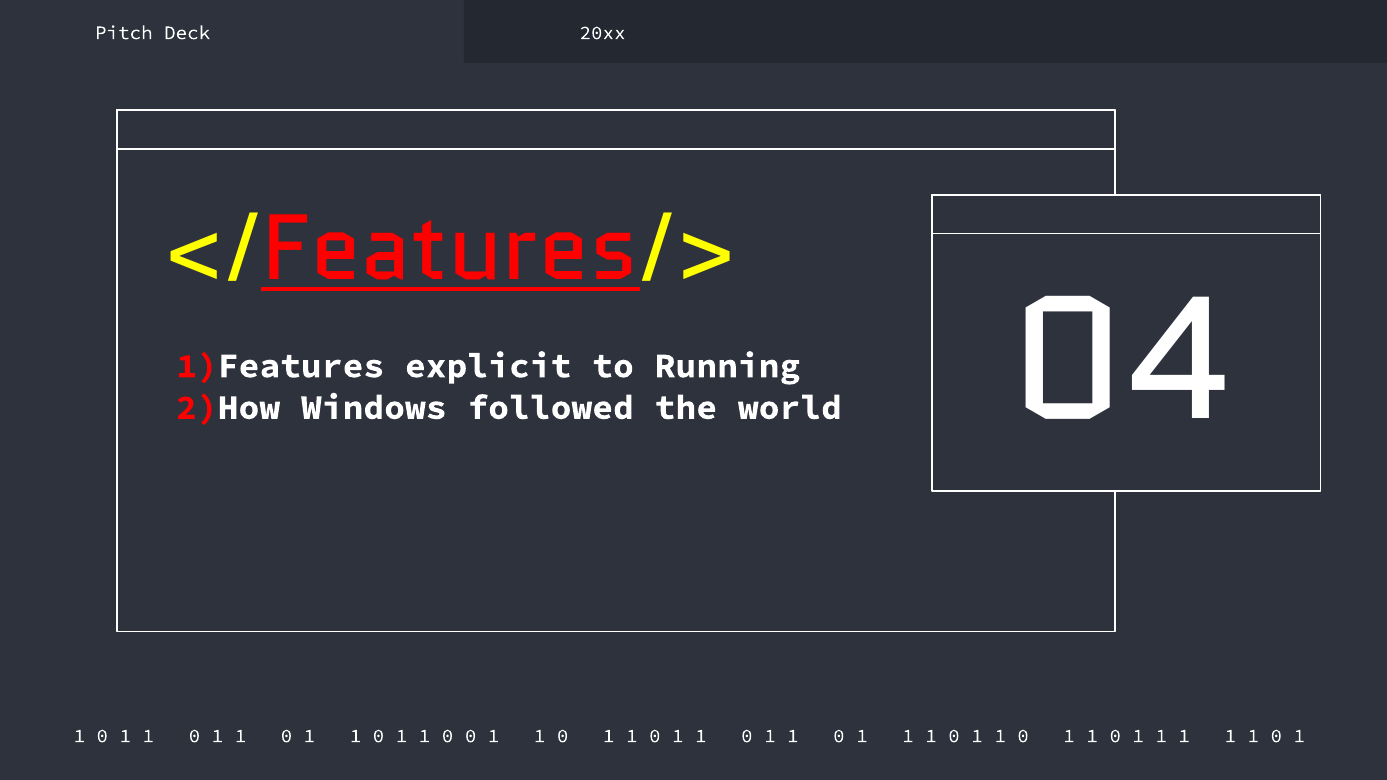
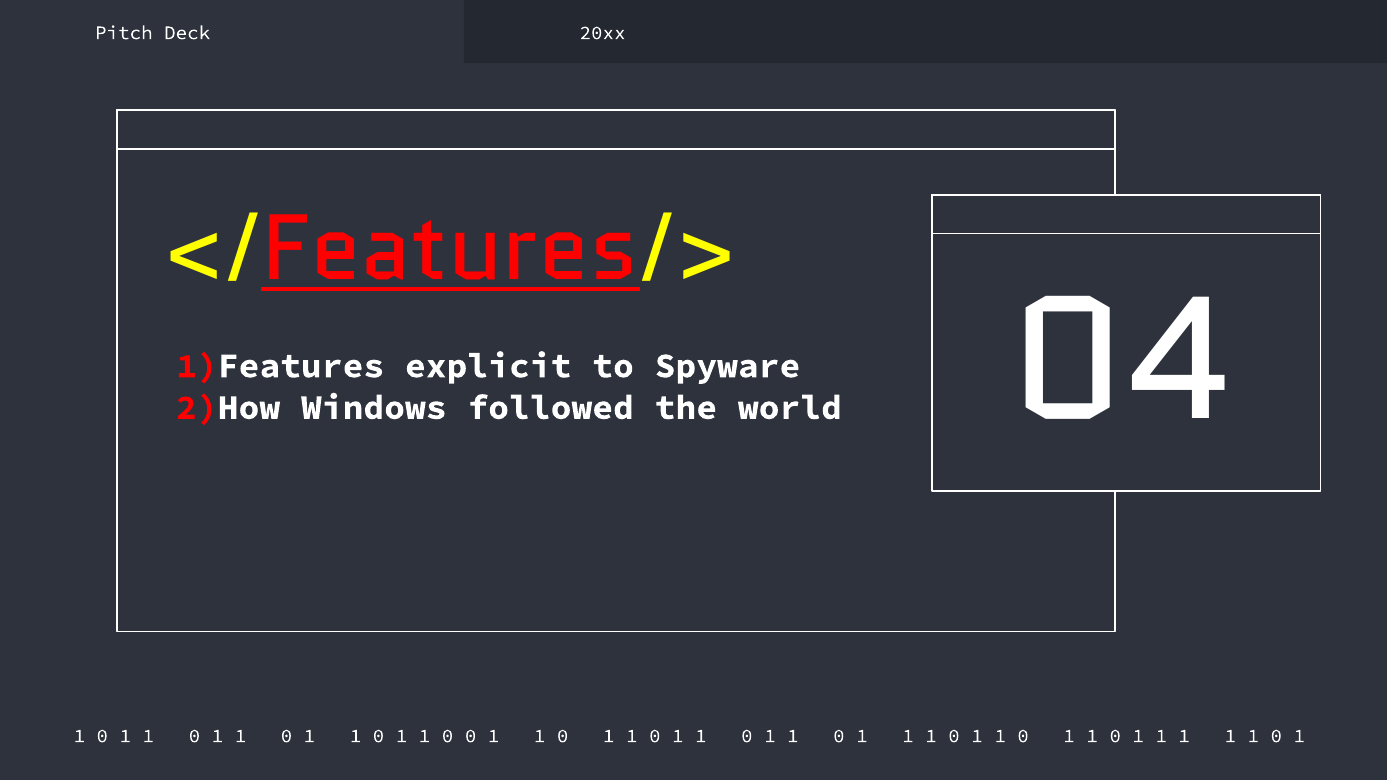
Running: Running -> Spyware (727, 366)
